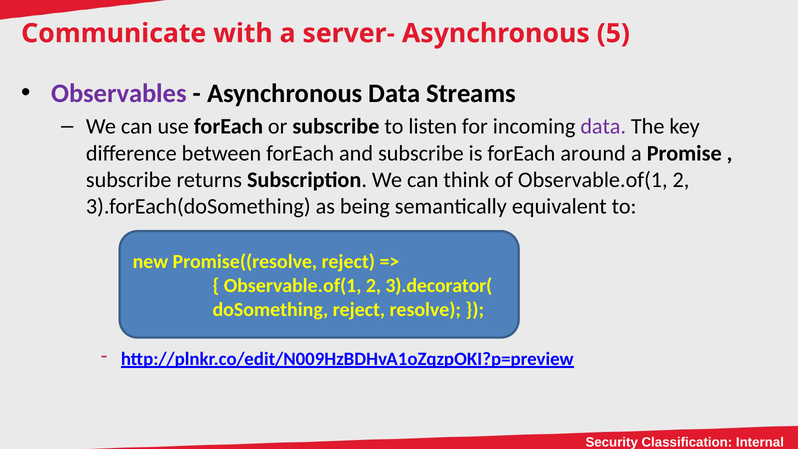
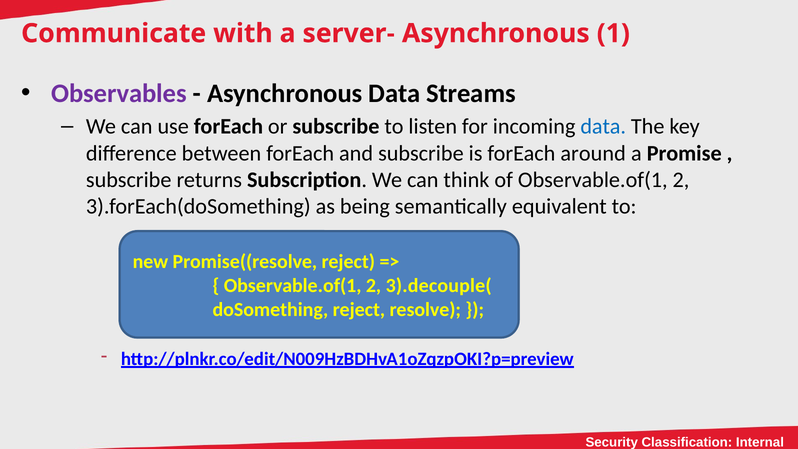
5: 5 -> 1 (613, 33)
data colour: purple -> blue (603, 127)
3).decorator(: 3).decorator( -> 3).decouple( (439, 286)
